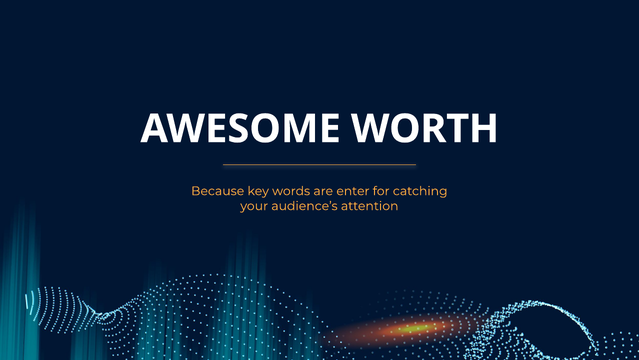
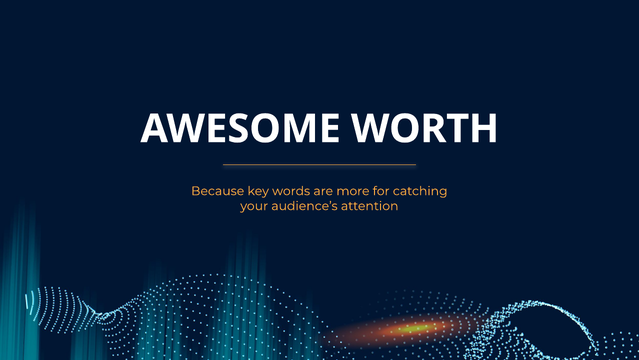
enter: enter -> more (353, 191)
